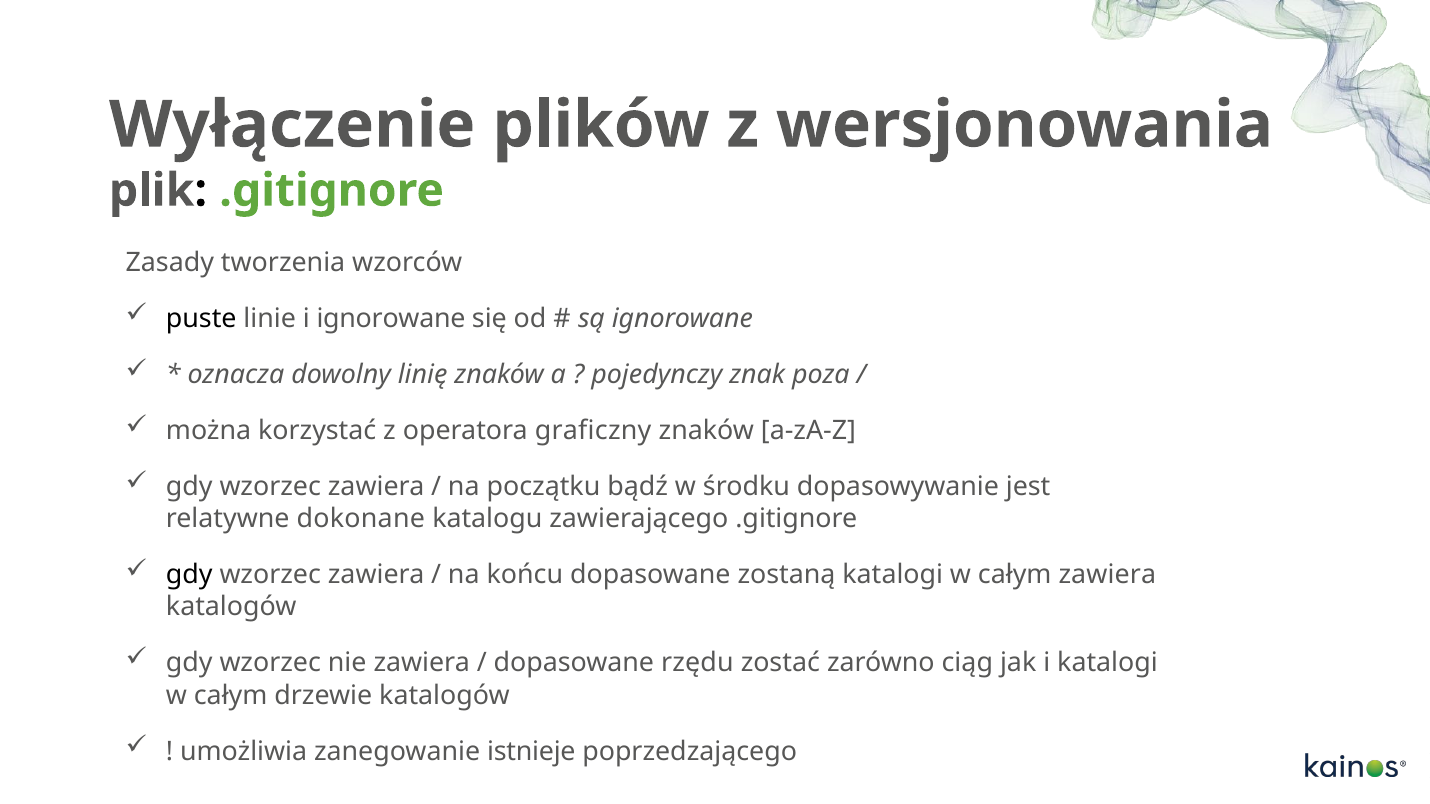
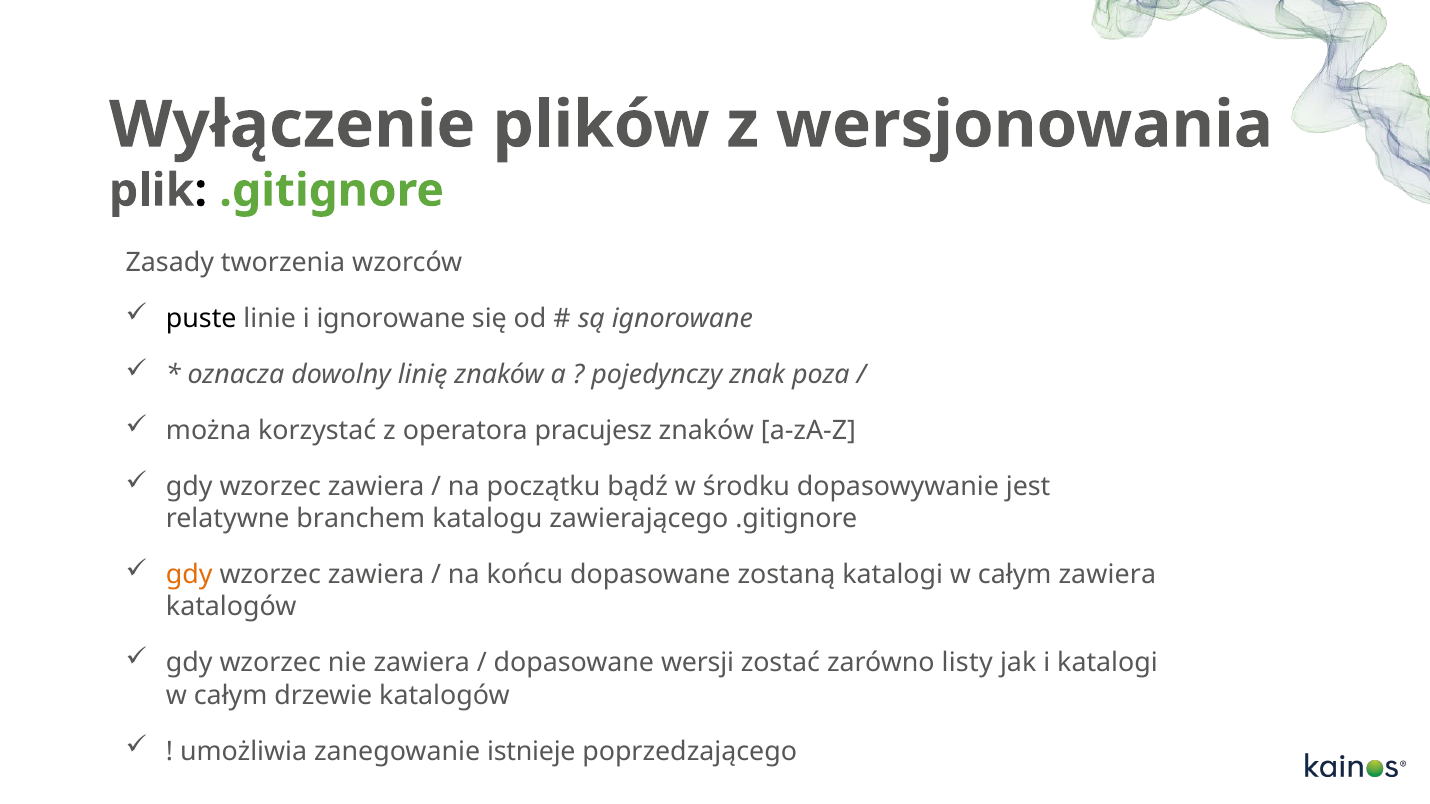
graficzny: graficzny -> pracujesz (593, 431)
dokonane: dokonane -> branchem (361, 519)
gdy colour: black -> orange (189, 575)
rzędu: rzędu -> wersji (698, 663)
ciąg: ciąg -> listy (967, 663)
